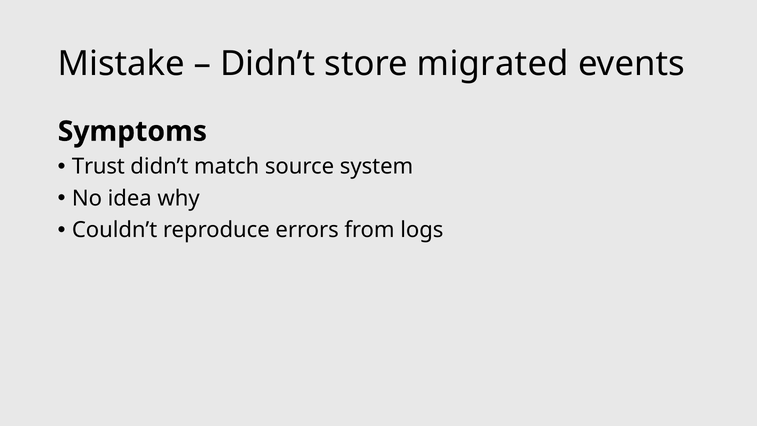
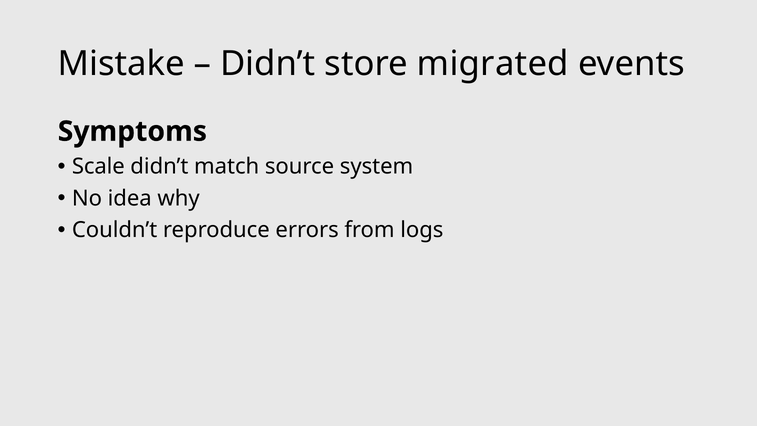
Trust: Trust -> Scale (98, 167)
